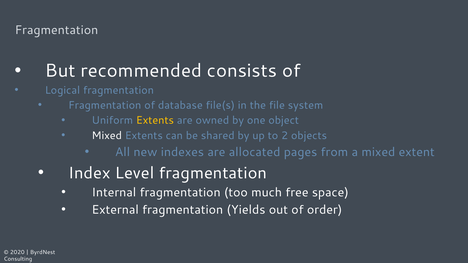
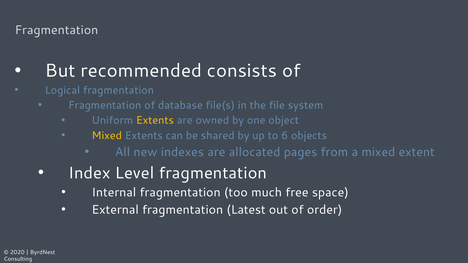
Mixed colour: white -> yellow (107, 136)
2: 2 -> 6 (285, 136)
Yields: Yields -> Latest (246, 210)
